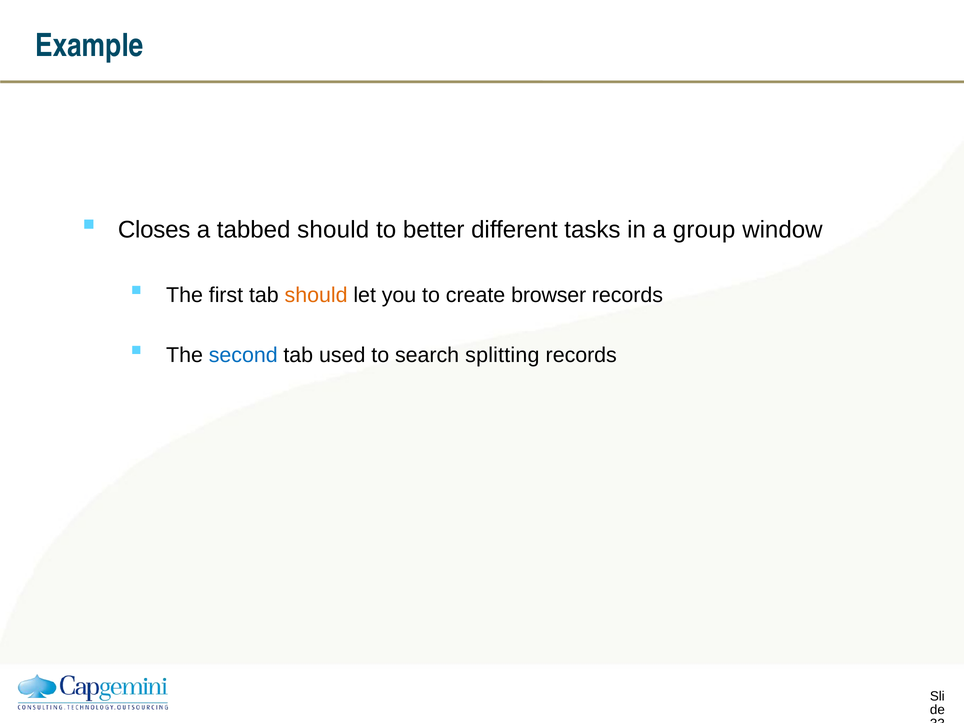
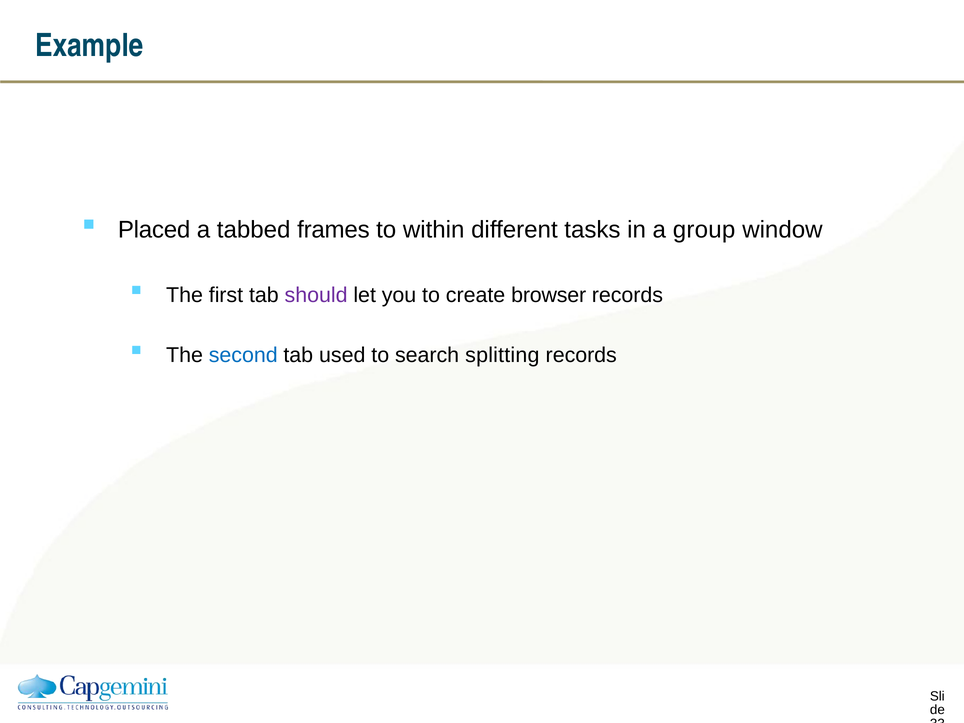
Closes: Closes -> Placed (154, 230)
tabbed should: should -> frames (333, 230)
better: better -> within (434, 230)
should colour: orange -> purple (316, 295)
